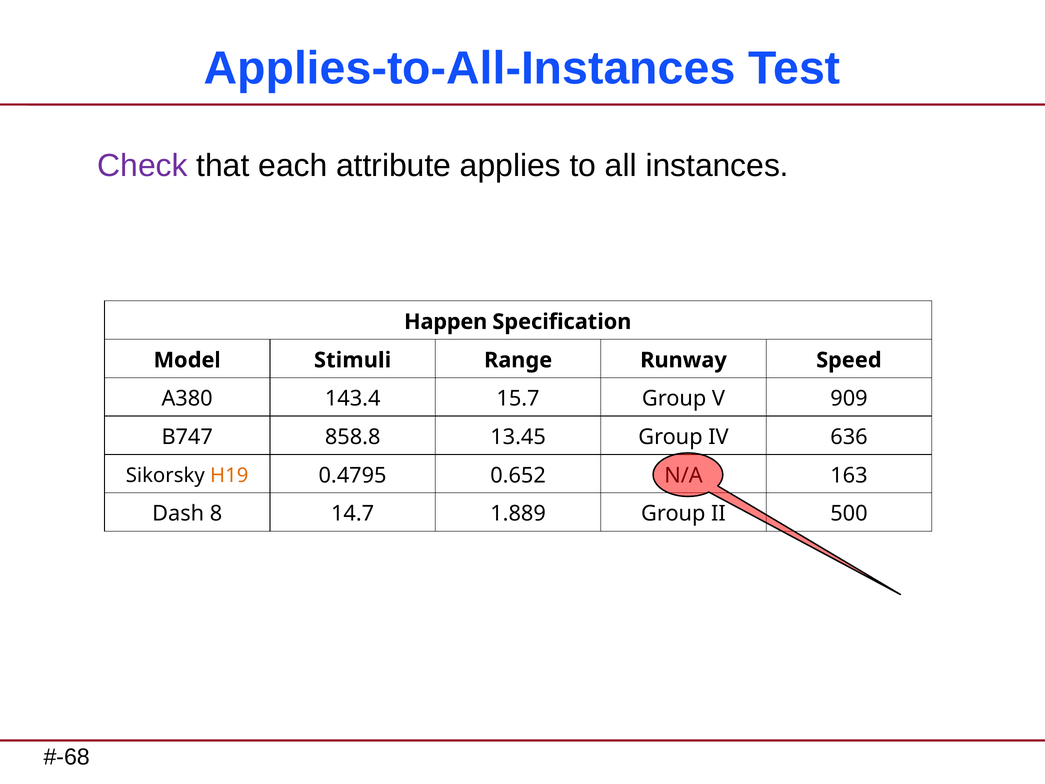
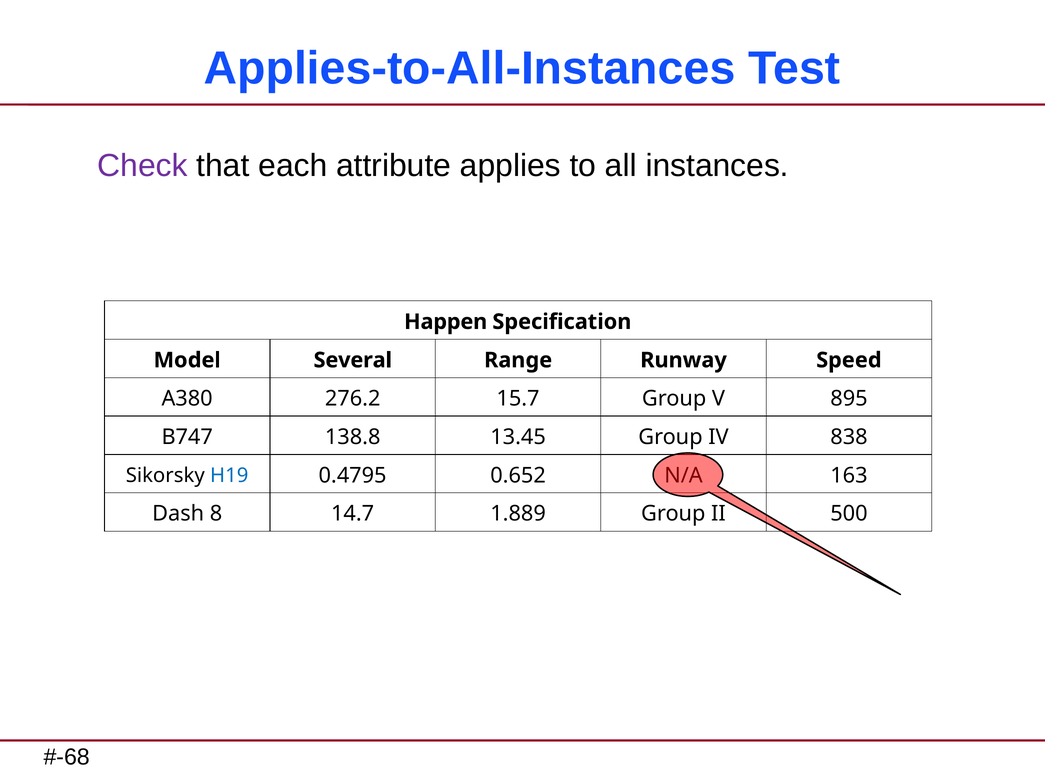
Stimuli: Stimuli -> Several (353, 360)
143.4: 143.4 -> 276.2 (353, 398)
909: 909 -> 895 (849, 398)
858.8: 858.8 -> 138.8 (353, 437)
636: 636 -> 838 (849, 437)
H19 colour: orange -> blue (229, 475)
